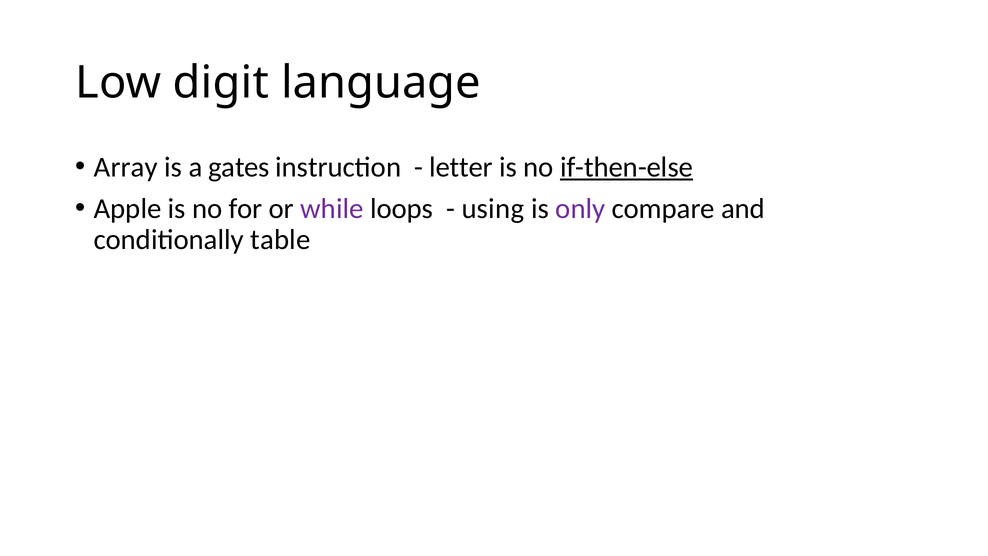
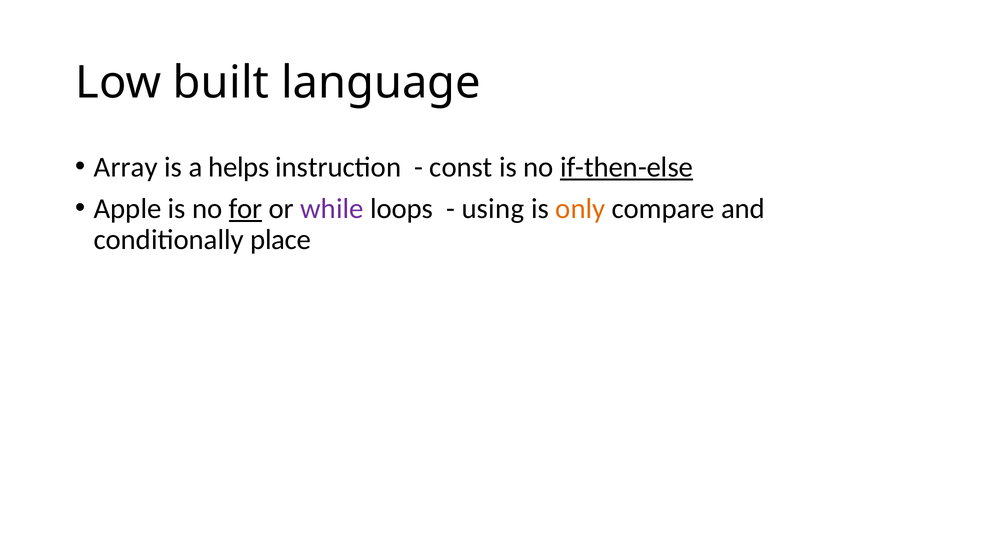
digit: digit -> built (221, 83)
gates: gates -> helps (239, 167)
letter: letter -> const (461, 167)
for underline: none -> present (246, 208)
only colour: purple -> orange (580, 208)
table: table -> place (281, 240)
